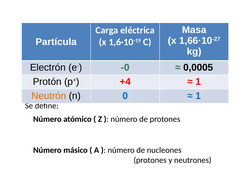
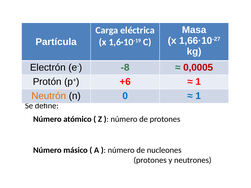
-0: -0 -> -8 (125, 68)
0,0005 colour: black -> red (198, 68)
+4: +4 -> +6 (125, 82)
